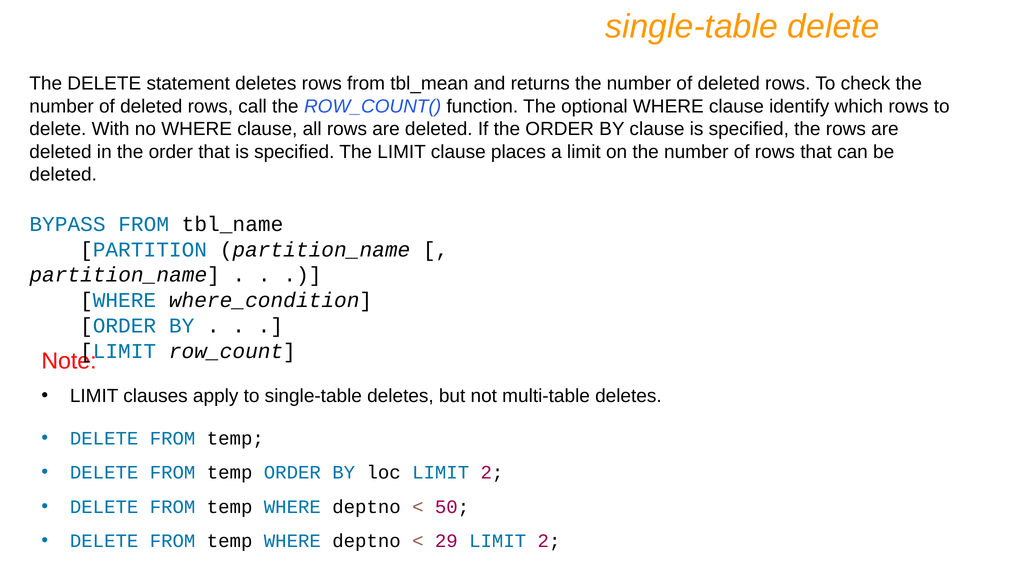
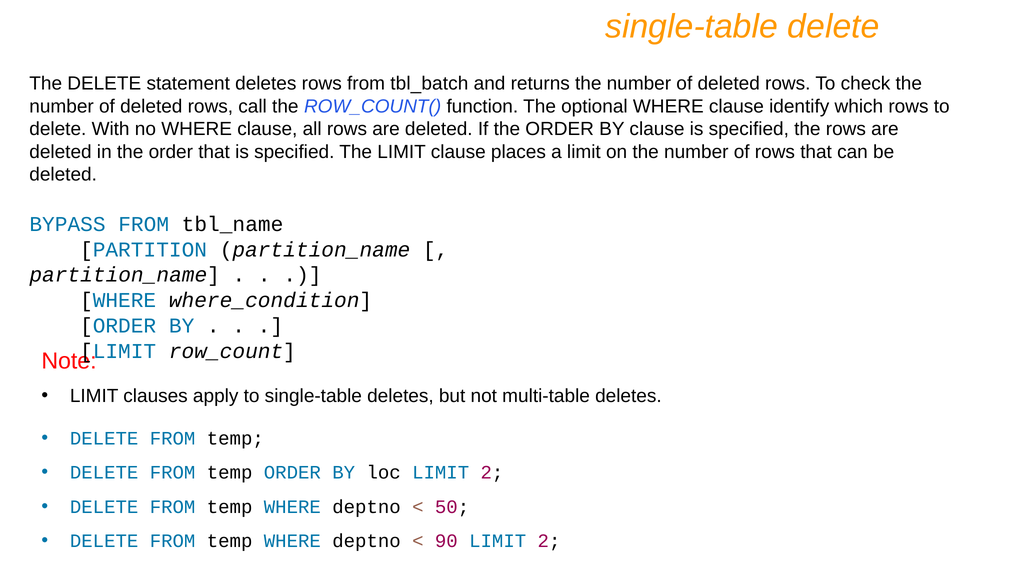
tbl_mean: tbl_mean -> tbl_batch (429, 84)
29: 29 -> 90 (446, 541)
